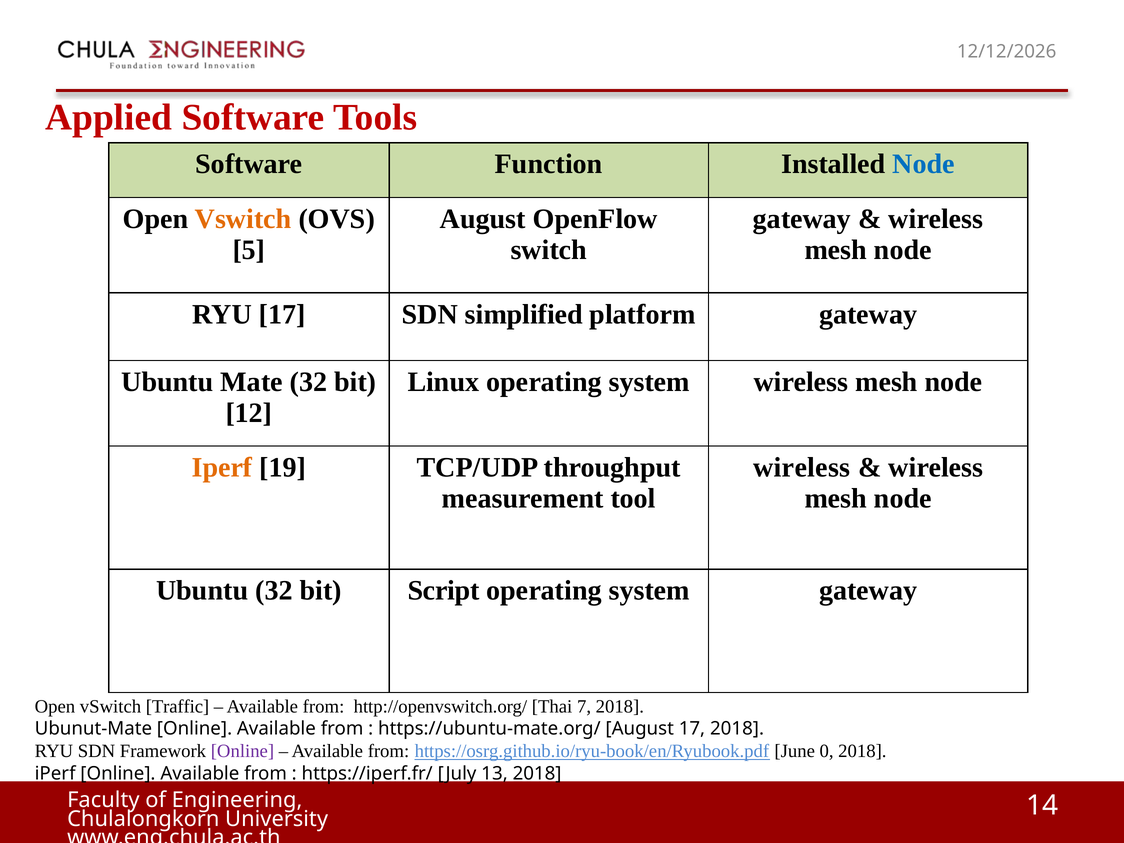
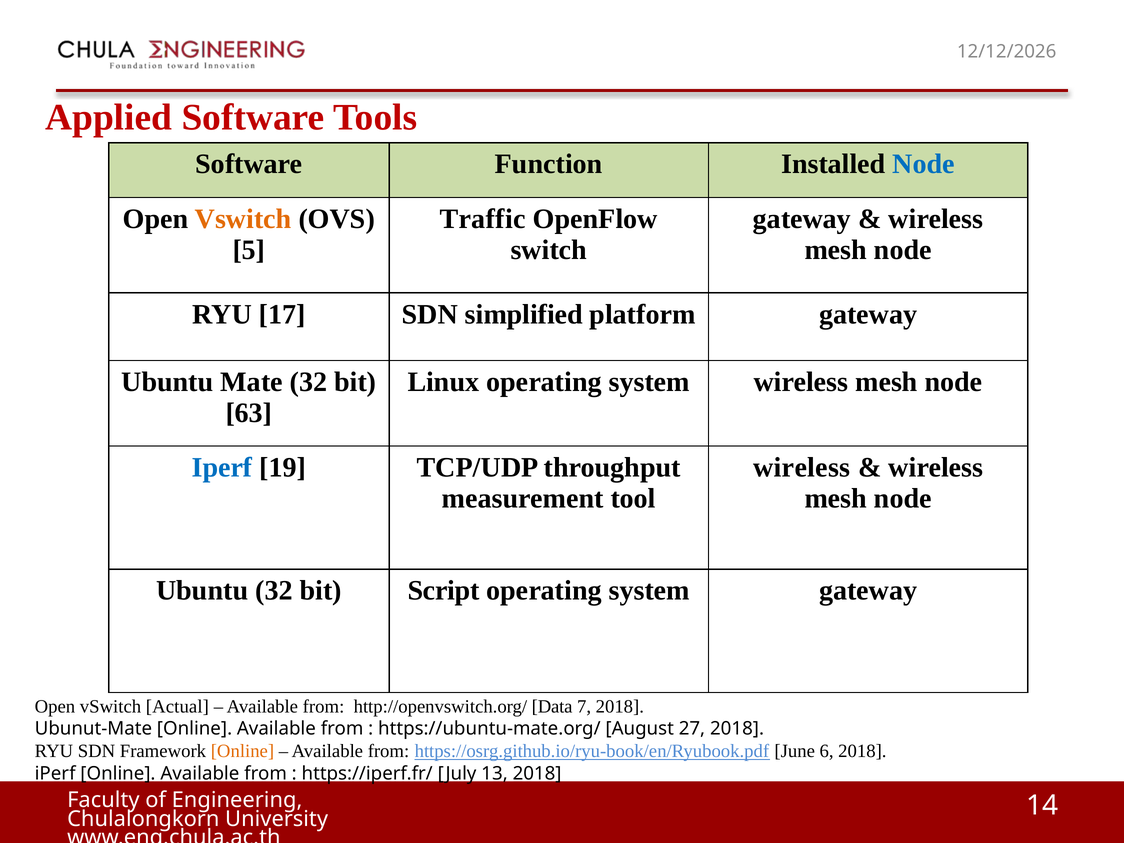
August: August -> Traffic (483, 219)
12: 12 -> 63 (249, 413)
Iperf colour: orange -> blue (222, 467)
Traffic: Traffic -> Actual (177, 706)
Thai: Thai -> Data (552, 706)
August 17: 17 -> 27 (692, 729)
Online colour: purple -> orange (242, 751)
0: 0 -> 6 (827, 751)
